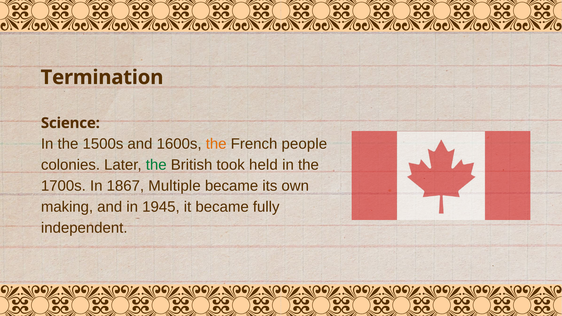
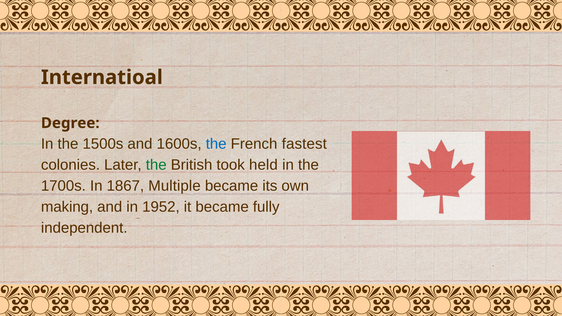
Termination: Termination -> Internatioal (102, 77)
Science: Science -> Degree (70, 123)
the colour: orange -> blue (216, 144)
people: people -> fastest (304, 144)
1945: 1945 -> 1952 (161, 207)
